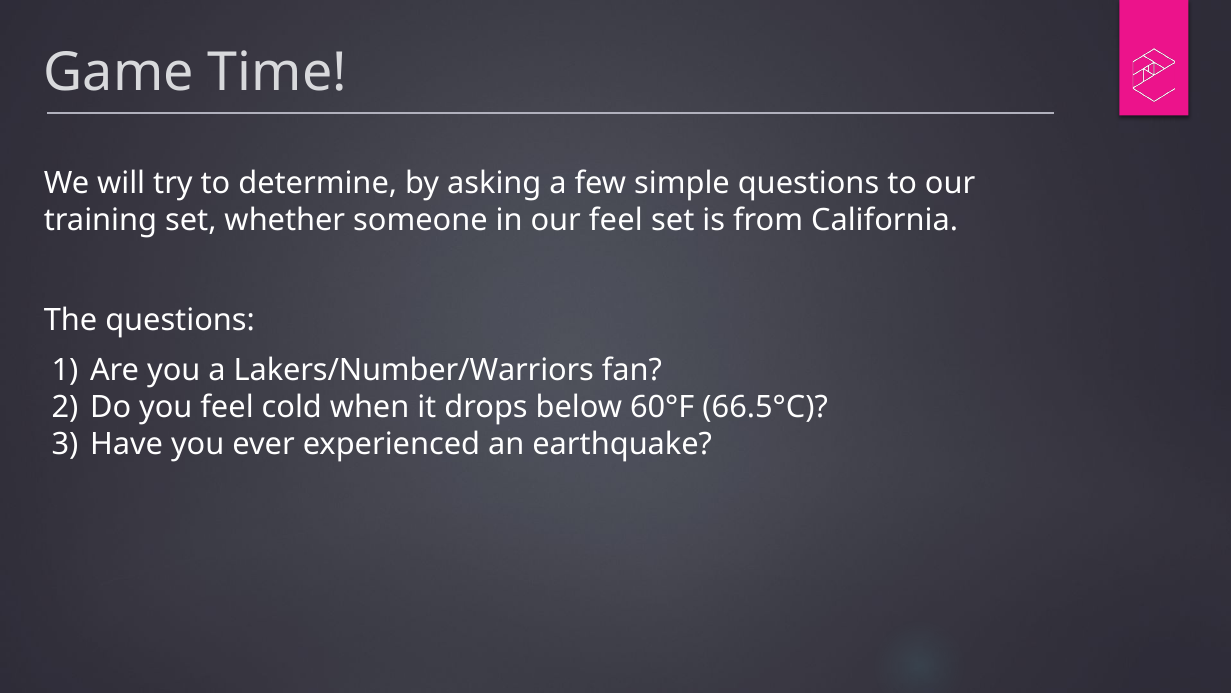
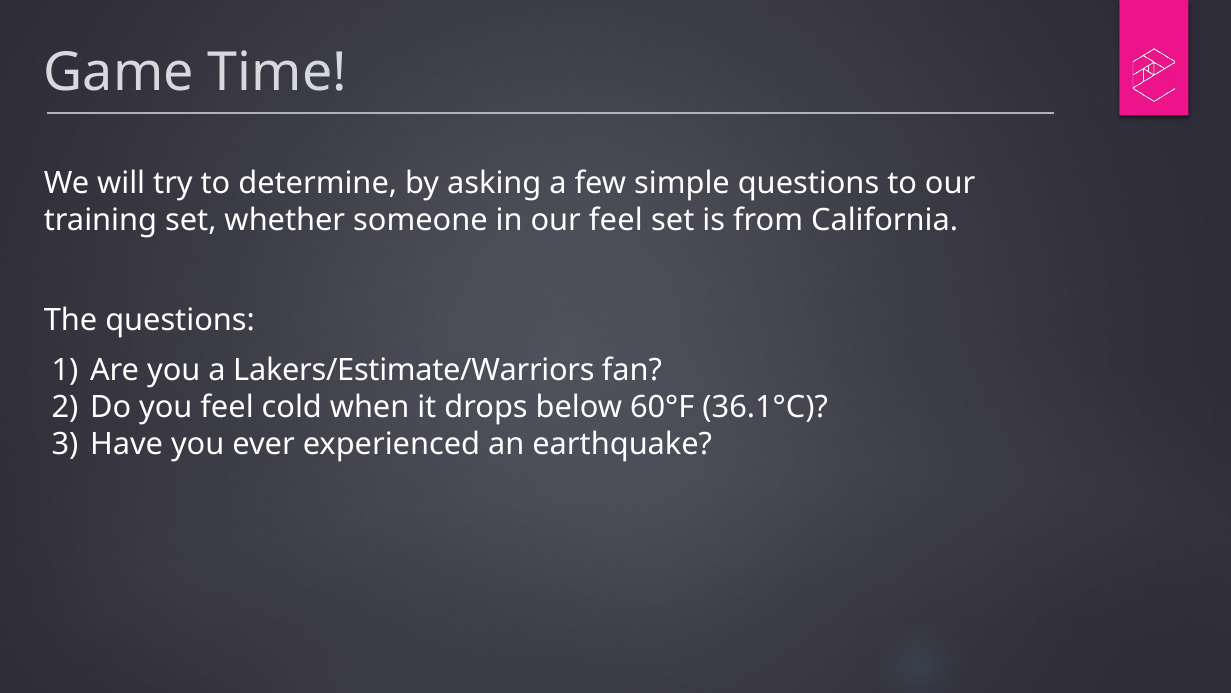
Lakers/Number/Warriors: Lakers/Number/Warriors -> Lakers/Estimate/Warriors (414, 370)
66.5°C: 66.5°C -> 36.1°C (765, 407)
